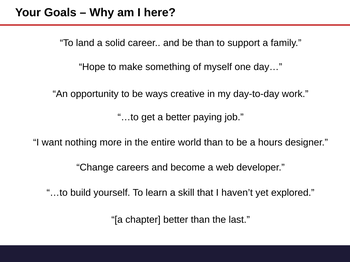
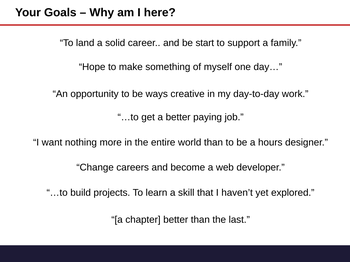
be than: than -> start (205, 43)
yourself: yourself -> projects (112, 193)
